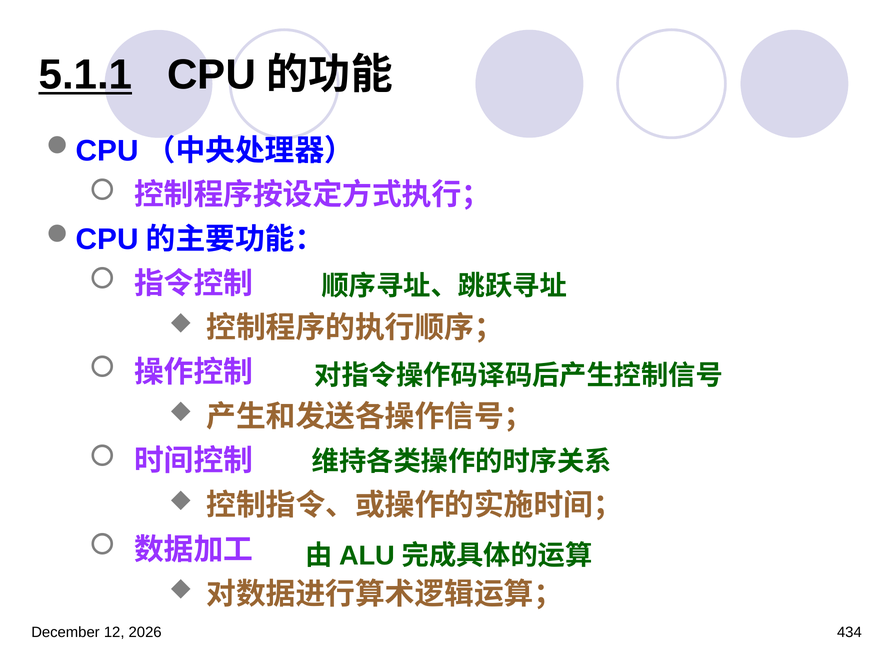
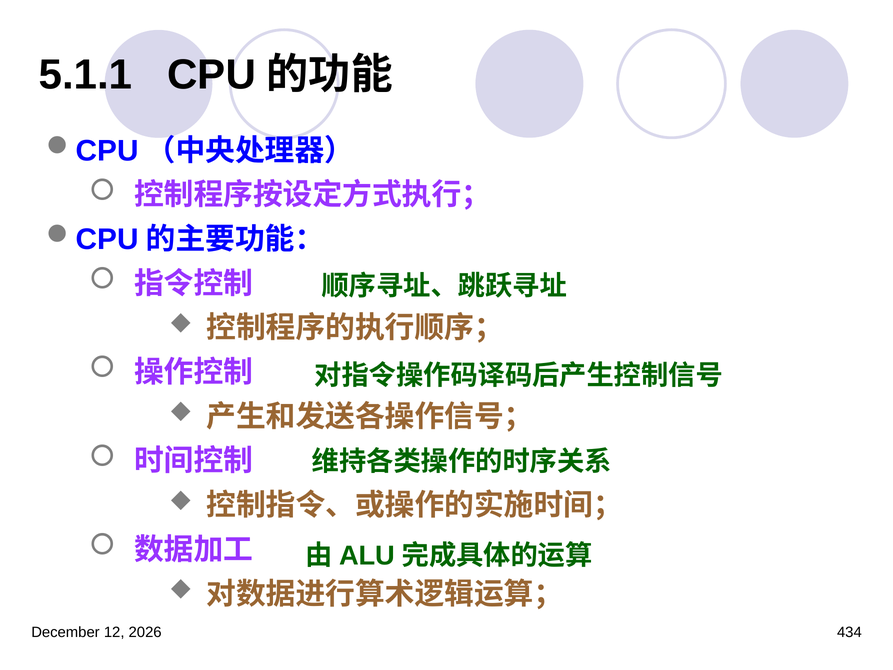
5.1.1 underline: present -> none (85, 75)
